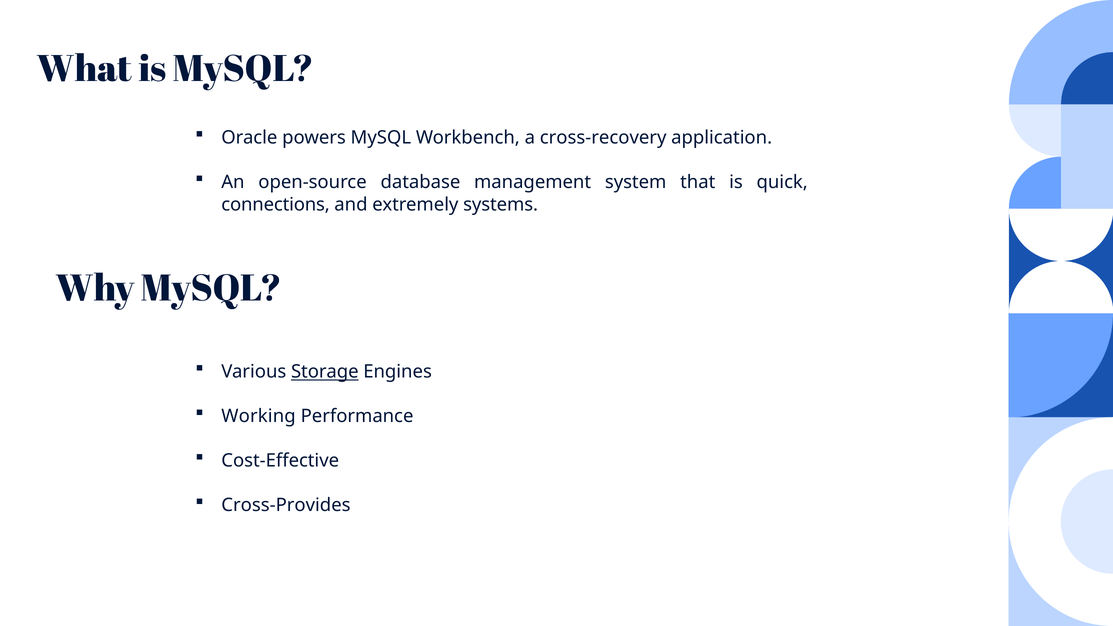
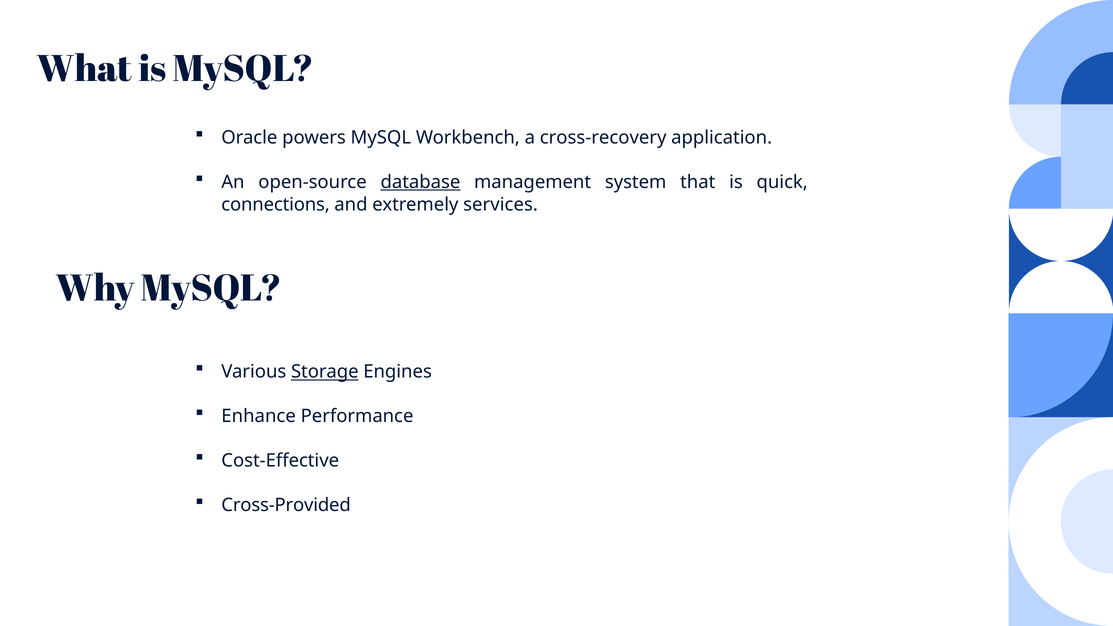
database underline: none -> present (420, 182)
systems: systems -> services (501, 204)
Working: Working -> Enhance (259, 416)
Cross-Provides: Cross-Provides -> Cross-Provided (286, 505)
